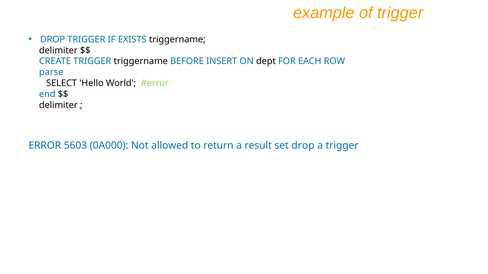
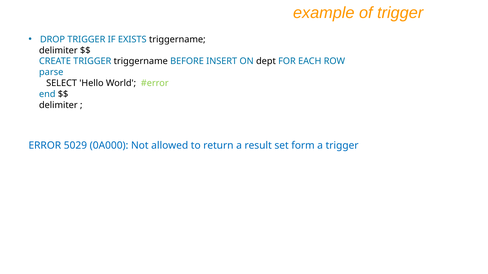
5603: 5603 -> 5029 (75, 146)
set drop: drop -> form (303, 146)
